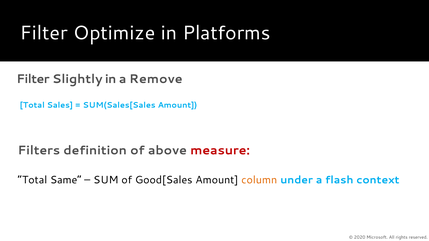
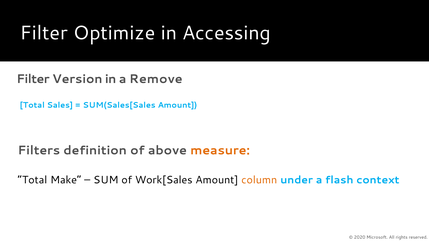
Platforms: Platforms -> Accessing (226, 33)
Slightly: Slightly -> Version (77, 79)
measure colour: red -> orange (220, 151)
Same: Same -> Make (66, 180)
Good[Sales: Good[Sales -> Work[Sales (164, 180)
